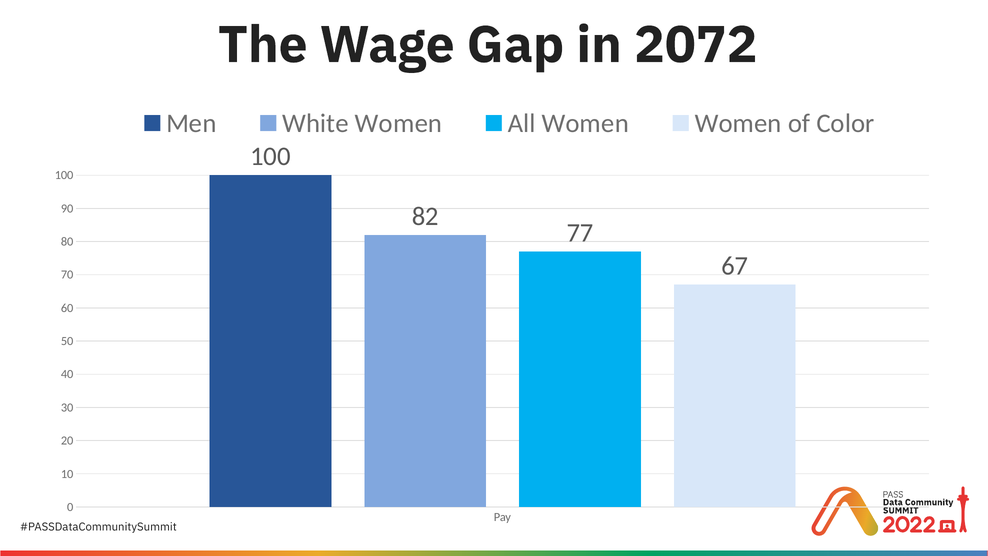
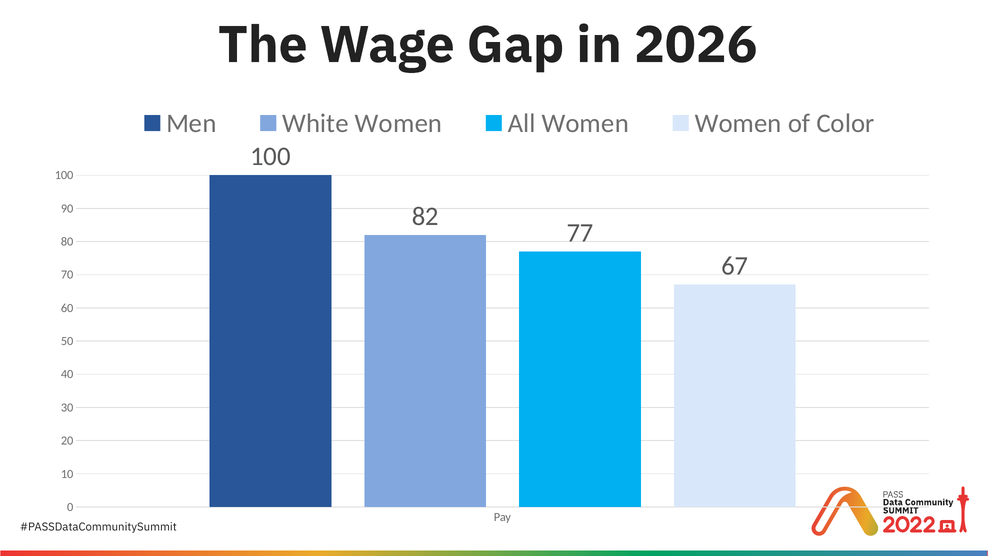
2072: 2072 -> 2026 (696, 45)
